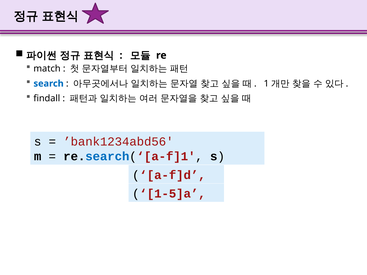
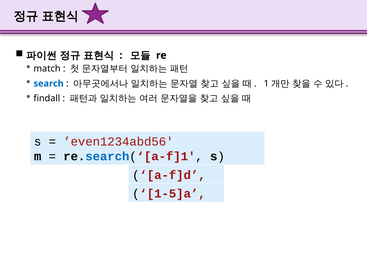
’bank1234abd56: ’bank1234abd56 -> ’even1234abd56 (118, 142)
